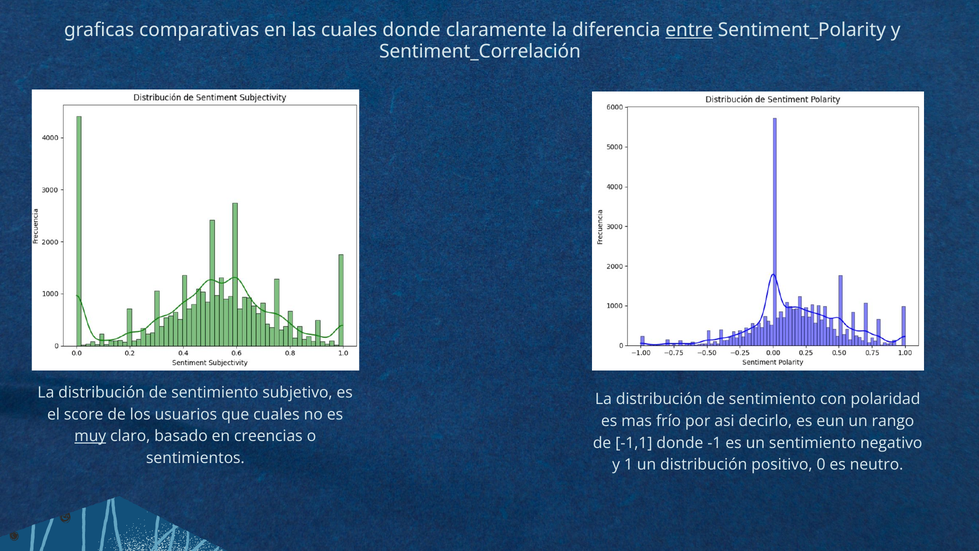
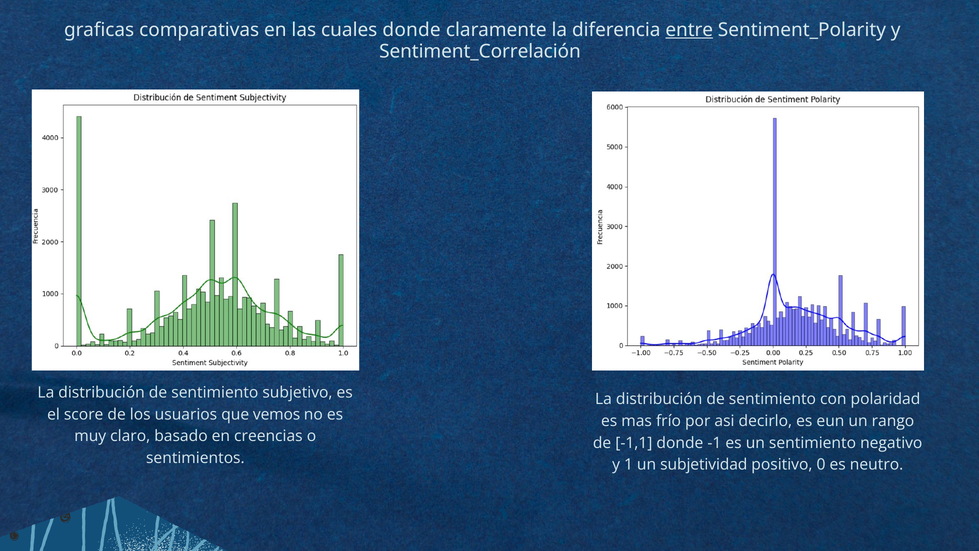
que cuales: cuales -> vemos (277, 414)
muy underline: present -> none (90, 436)
un distribución: distribución -> subjetividad (704, 465)
